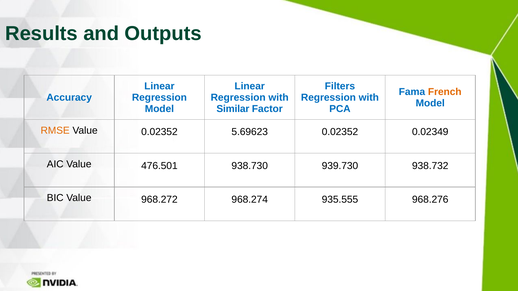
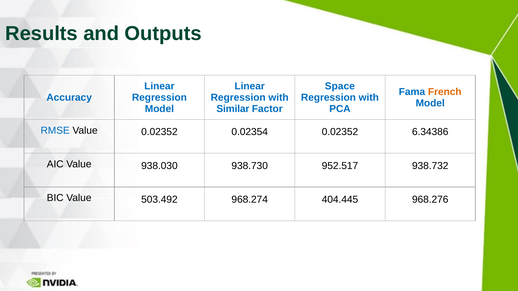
Filters: Filters -> Space (340, 86)
RMSE colour: orange -> blue (55, 131)
5.69623: 5.69623 -> 0.02354 (250, 132)
0.02349: 0.02349 -> 6.34386 (430, 132)
476.501: 476.501 -> 938.030 (159, 166)
939.730: 939.730 -> 952.517 (340, 166)
968.272: 968.272 -> 503.492 (159, 200)
935.555: 935.555 -> 404.445 (340, 200)
